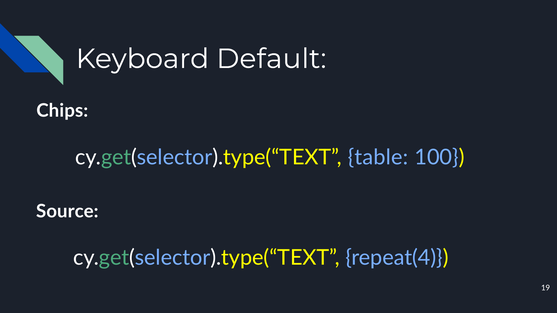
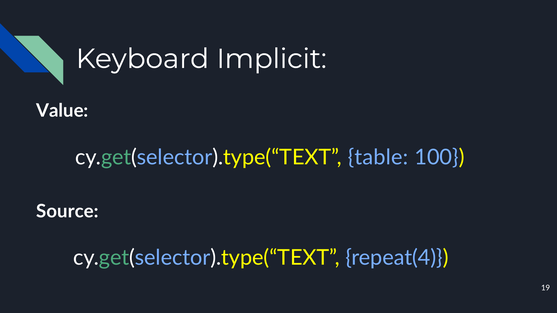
Default: Default -> Implicit (272, 59)
Chips: Chips -> Value (62, 111)
